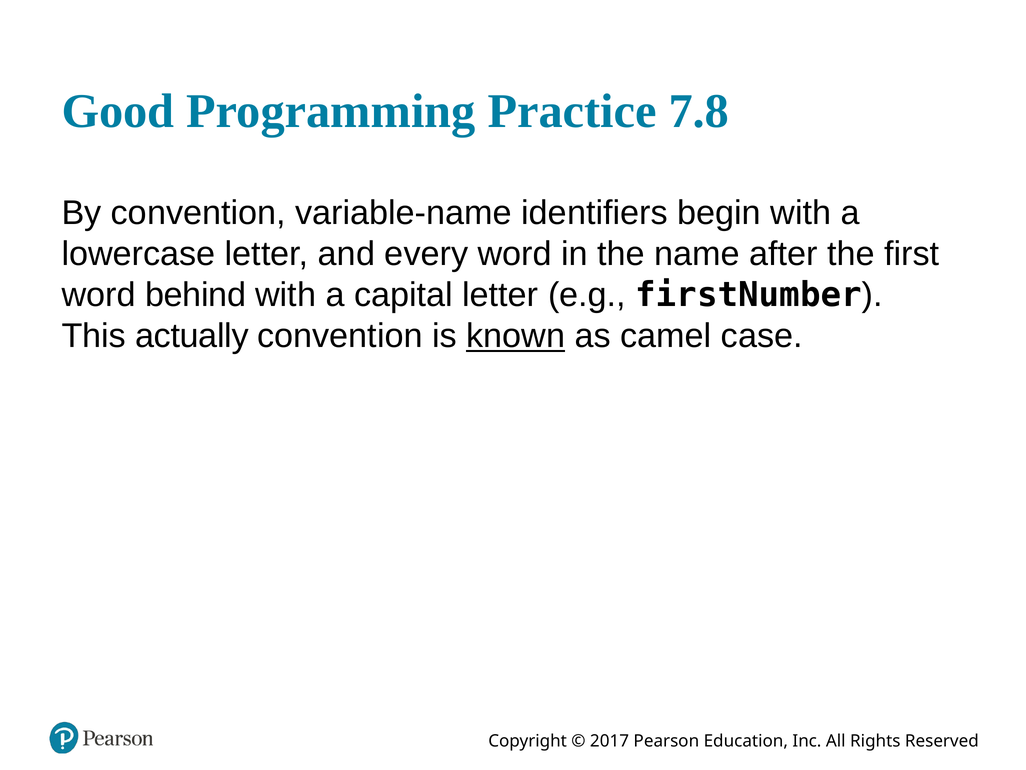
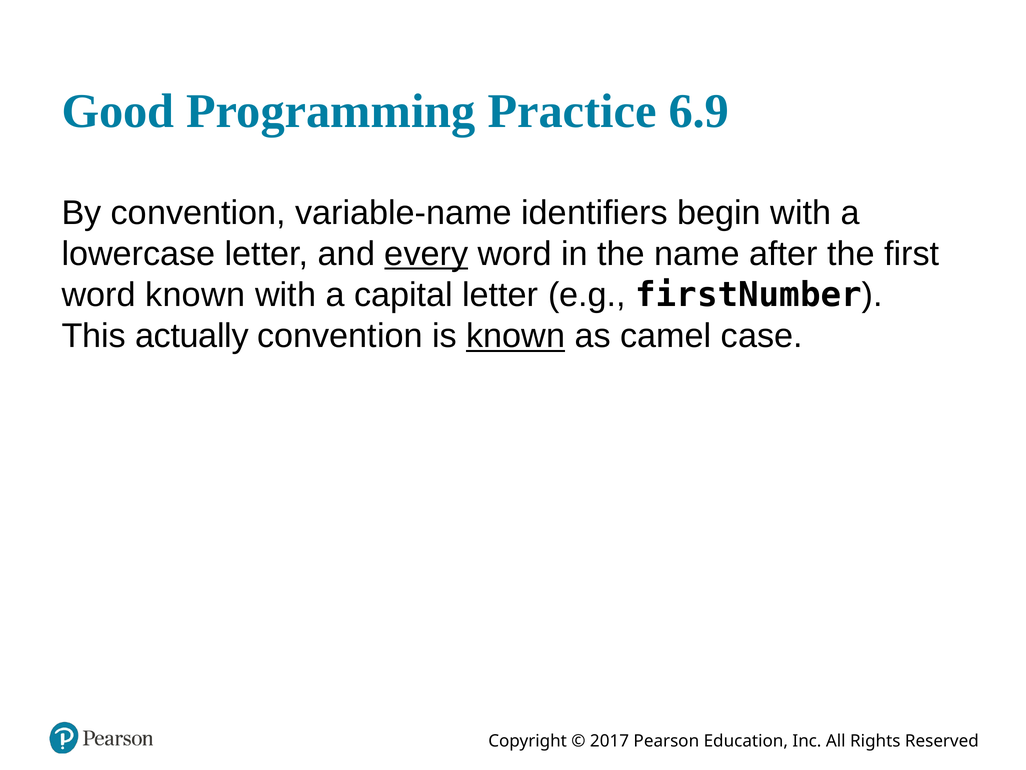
7.8: 7.8 -> 6.9 (699, 111)
every underline: none -> present (426, 254)
word behind: behind -> known (195, 295)
